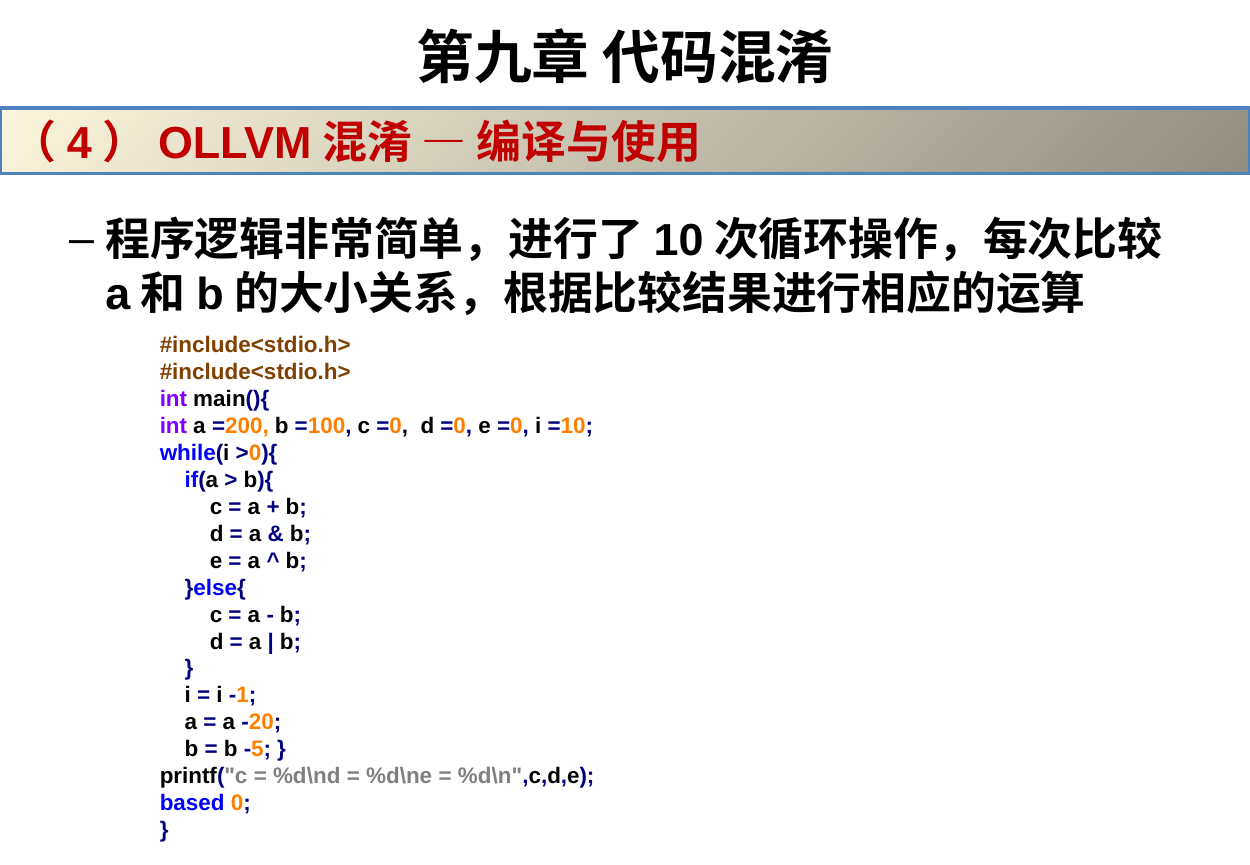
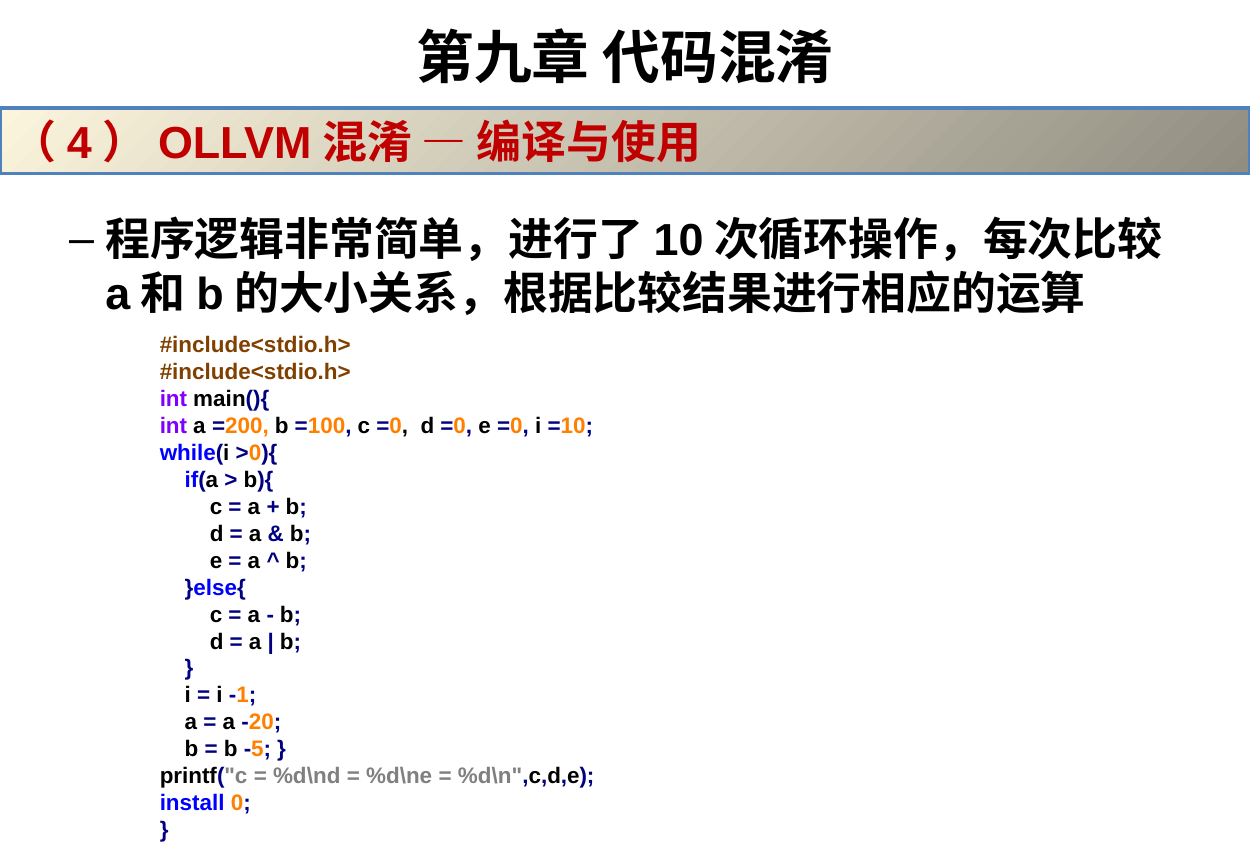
based: based -> install (192, 804)
